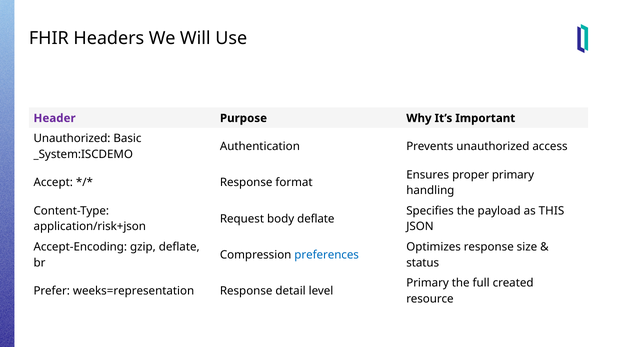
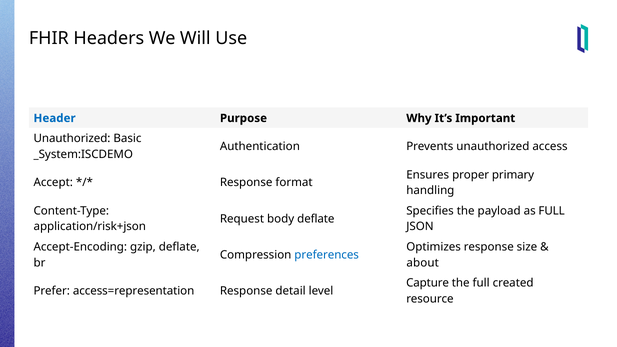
Header colour: purple -> blue (55, 118)
as THIS: THIS -> FULL (552, 211)
status: status -> about (423, 263)
Primary: Primary -> Capture (428, 283)
weeks=representation: weeks=representation -> access=representation (134, 291)
